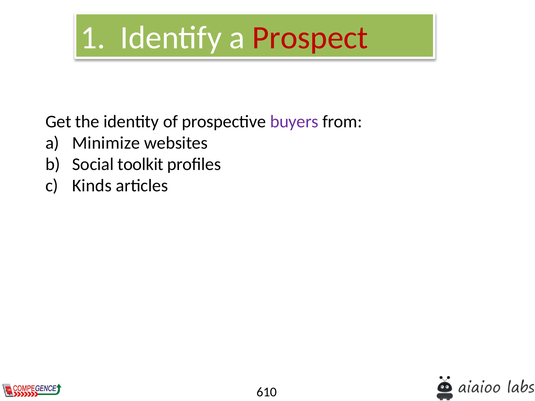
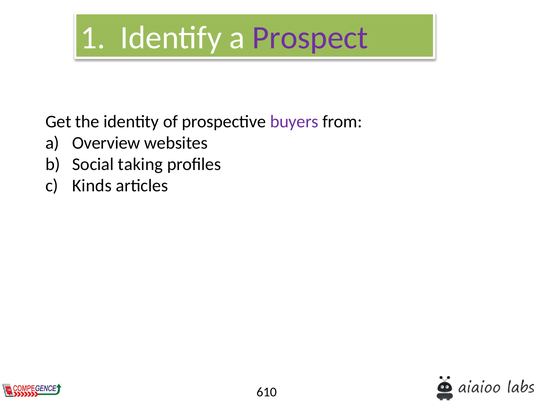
Prospect colour: red -> purple (310, 38)
Minimize: Minimize -> Overview (106, 143)
toolkit: toolkit -> taking (140, 164)
